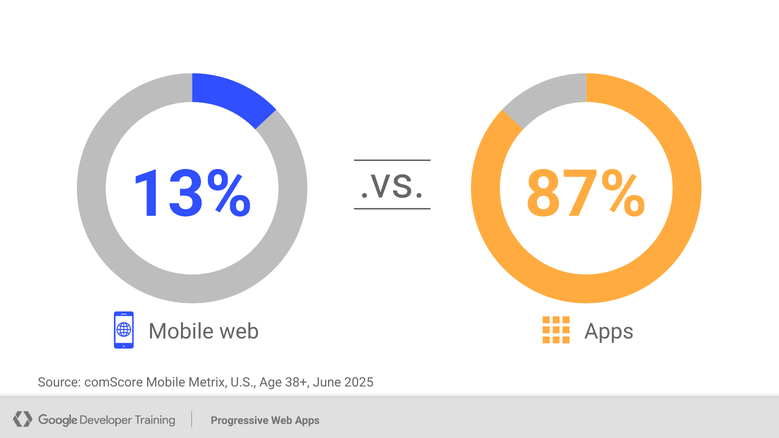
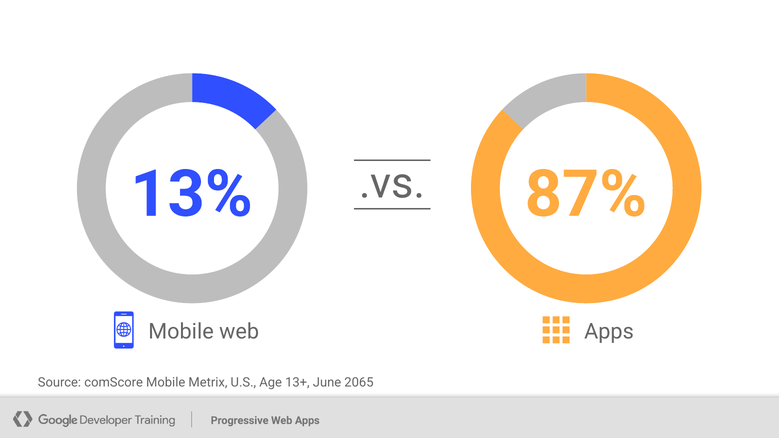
38+: 38+ -> 13+ (297, 383)
2025: 2025 -> 2065 (359, 383)
